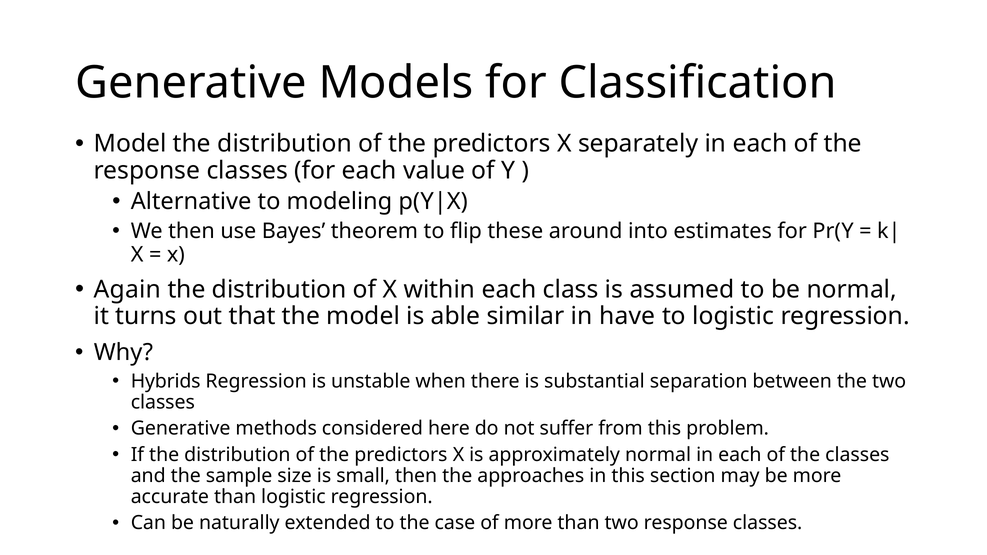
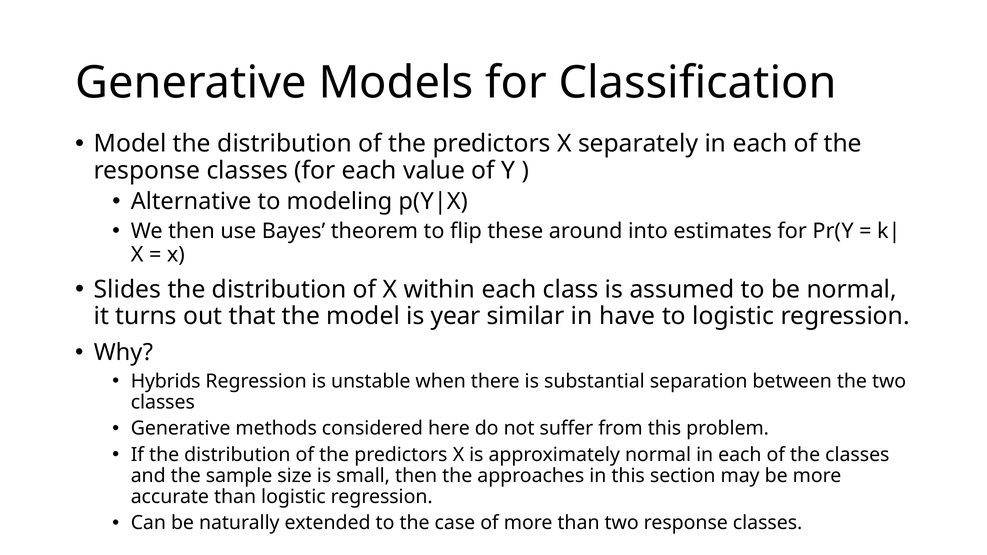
Again: Again -> Slides (127, 290)
able: able -> year (456, 316)
